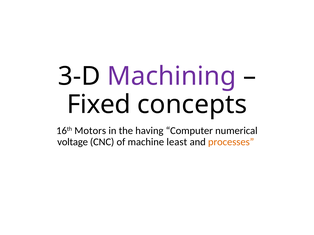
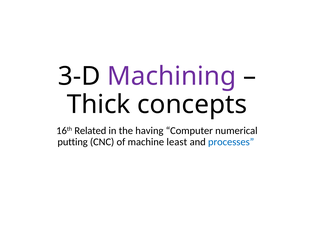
Fixed: Fixed -> Thick (99, 105)
Motors: Motors -> Related (90, 131)
voltage: voltage -> putting (73, 142)
processes colour: orange -> blue (231, 142)
